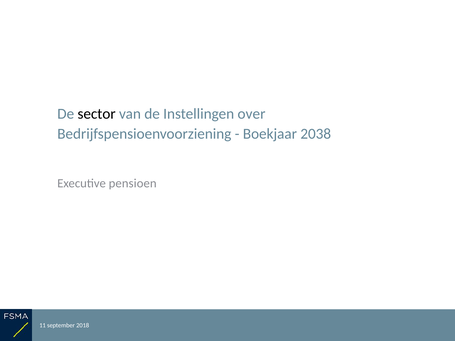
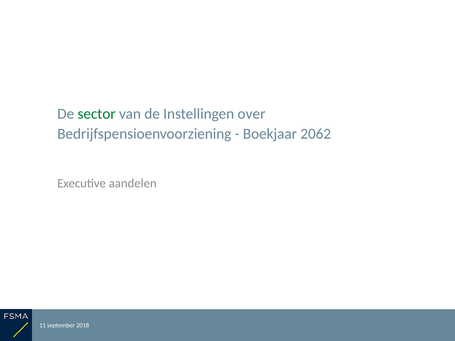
sector colour: black -> green (97, 114)
2038: 2038 -> 2062 (316, 134)
pensioen: pensioen -> aandelen (133, 183)
